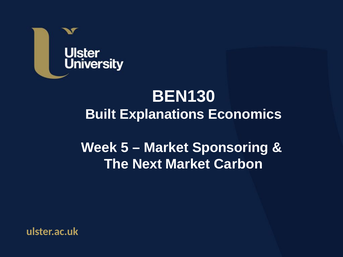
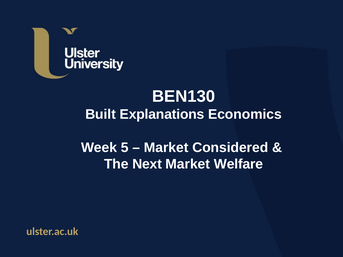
Sponsoring: Sponsoring -> Considered (230, 148)
Carbon: Carbon -> Welfare (238, 164)
